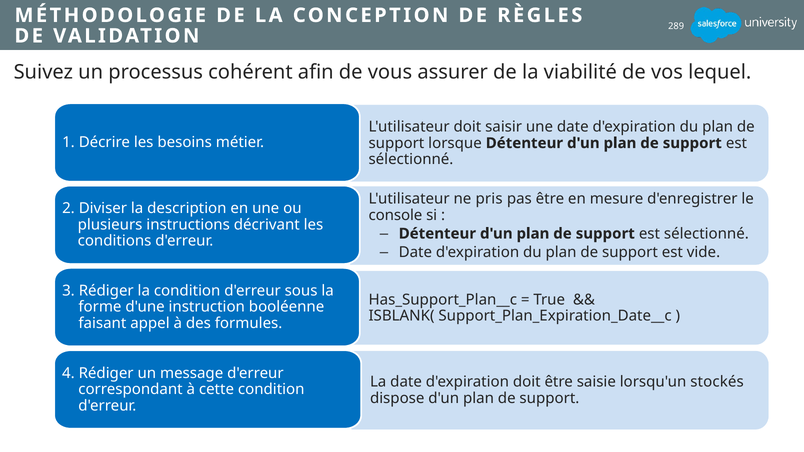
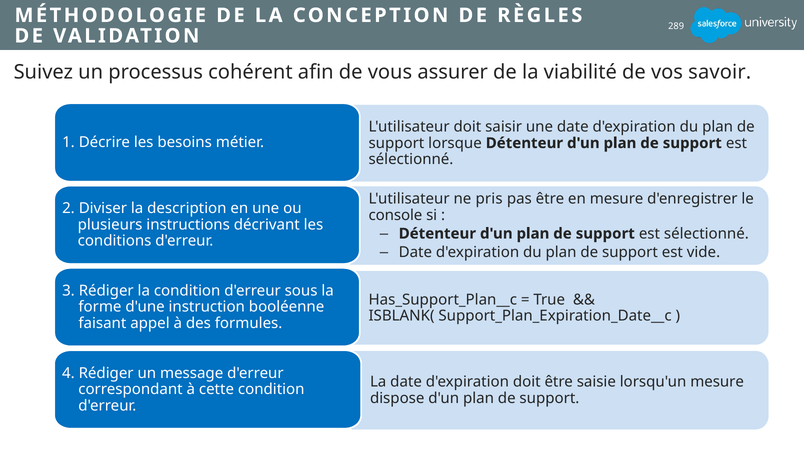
lequel: lequel -> savoir (720, 72)
lorsqu'un stockés: stockés -> mesure (717, 382)
